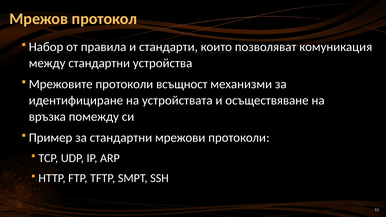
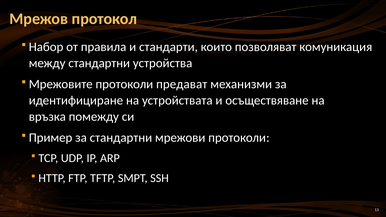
всъщност: всъщност -> предават (182, 84)
